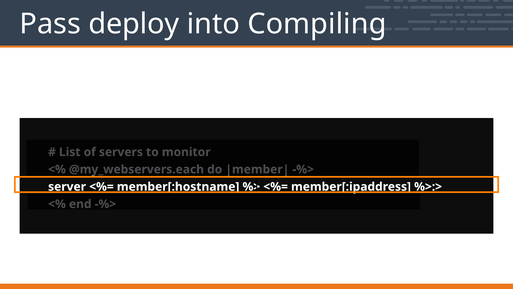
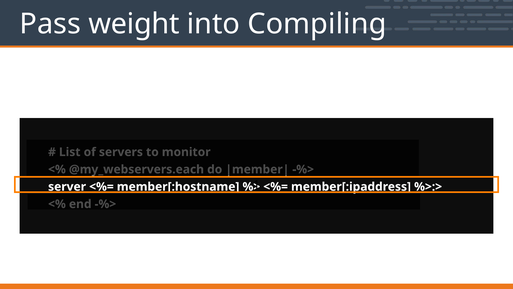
deploy: deploy -> weight (134, 24)
